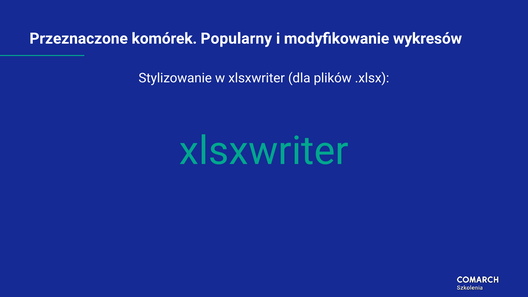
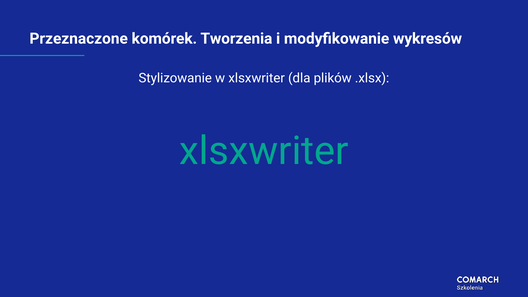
Popularny: Popularny -> Tworzenia (236, 39)
